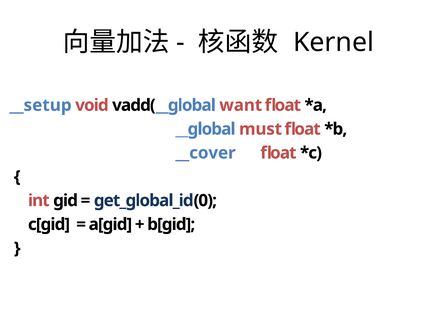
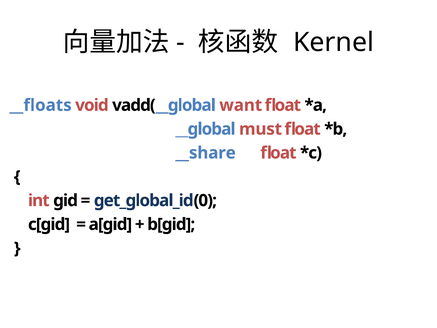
__setup: __setup -> __floats (41, 105)
__cover: __cover -> __share (206, 153)
